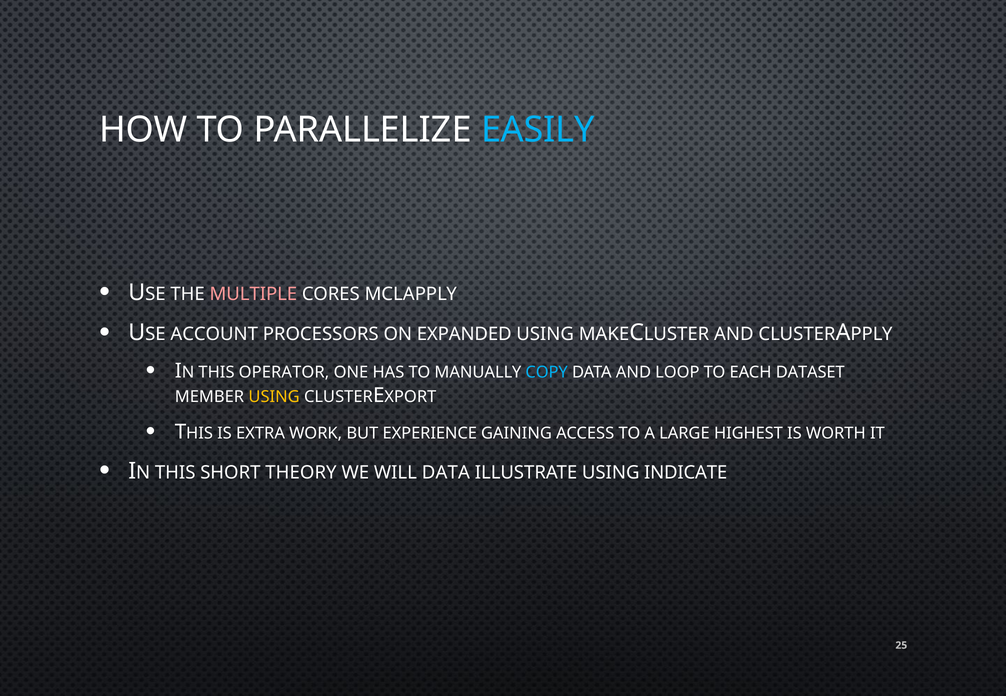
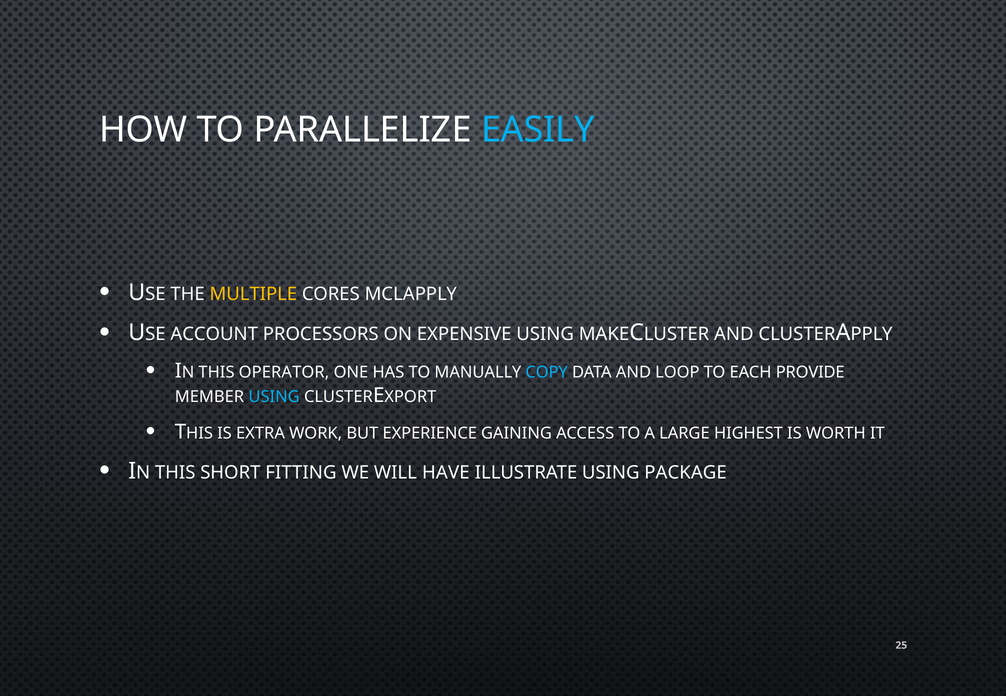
MULTIPLE colour: pink -> yellow (253, 294)
EXPANDED: EXPANDED -> EXPENSIVE (464, 335)
DATASET: DATASET -> PROVIDE (810, 372)
USING colour: yellow -> light blue (274, 397)
THEORY: THEORY -> FITTING (301, 473)
WILL DATA: DATA -> HAVE (446, 473)
INDICATE: INDICATE -> PACKAGE (686, 473)
